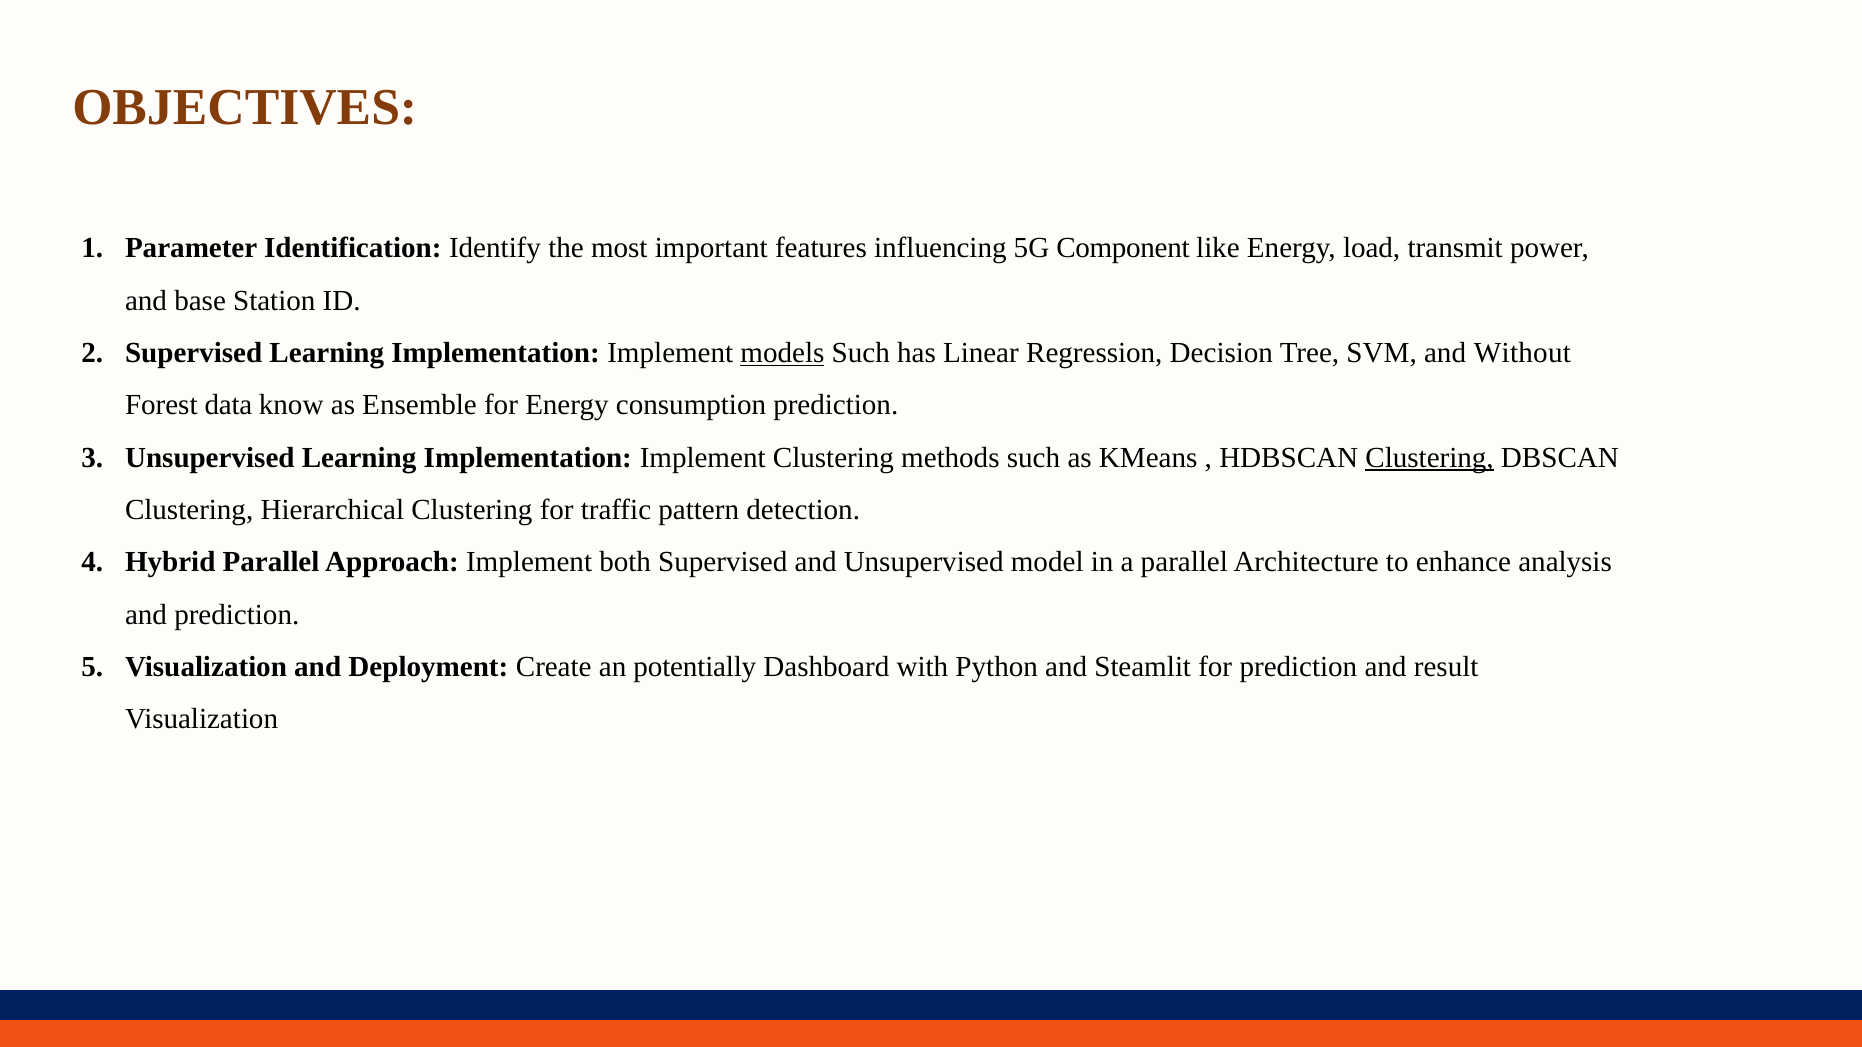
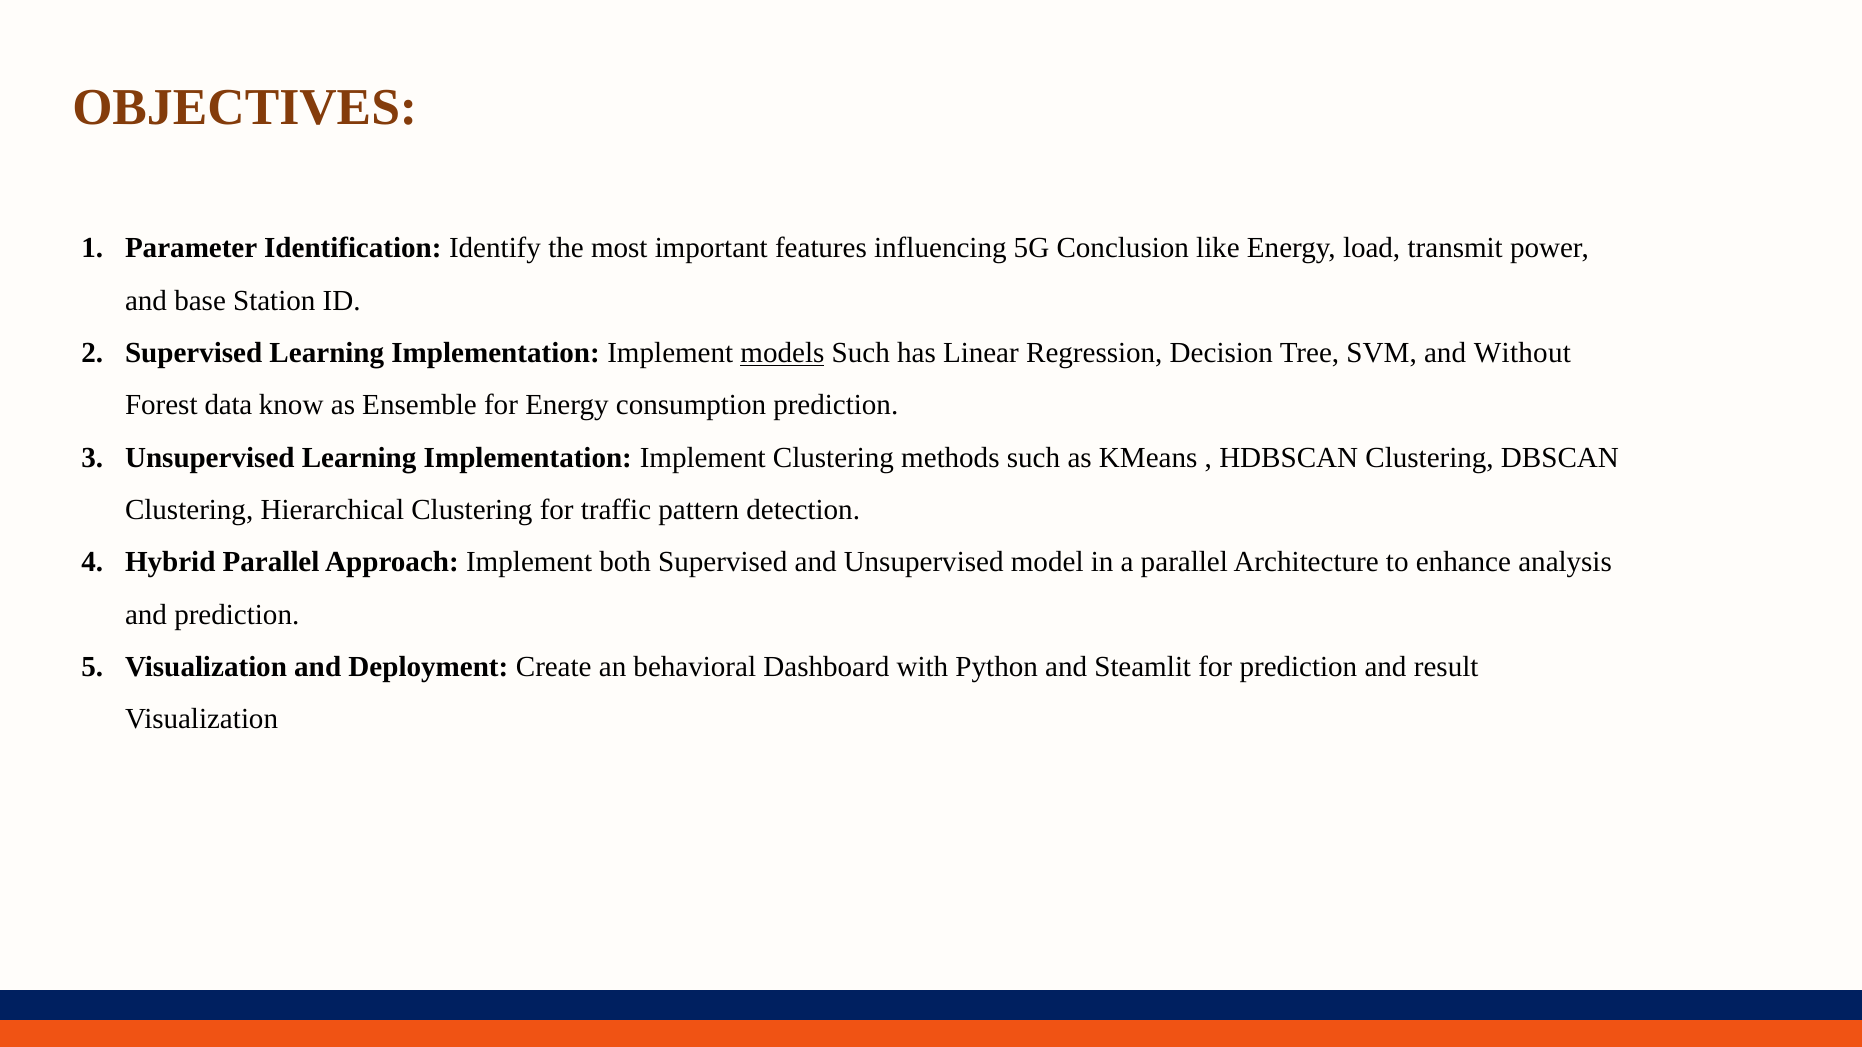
Component: Component -> Conclusion (1123, 248)
Clustering underline: present -> none (1430, 458)
potentially: potentially -> behavioral (695, 667)
